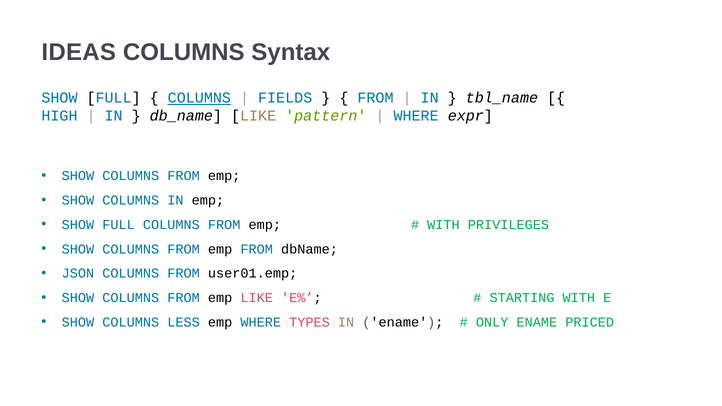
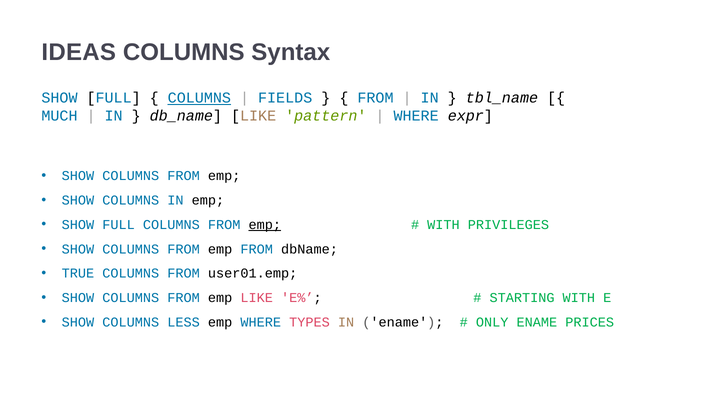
HIGH: HIGH -> MUCH (59, 116)
emp underline: none -> present (265, 225)
JSON: JSON -> TRUE (78, 274)
PRICED: PRICED -> PRICES (590, 322)
